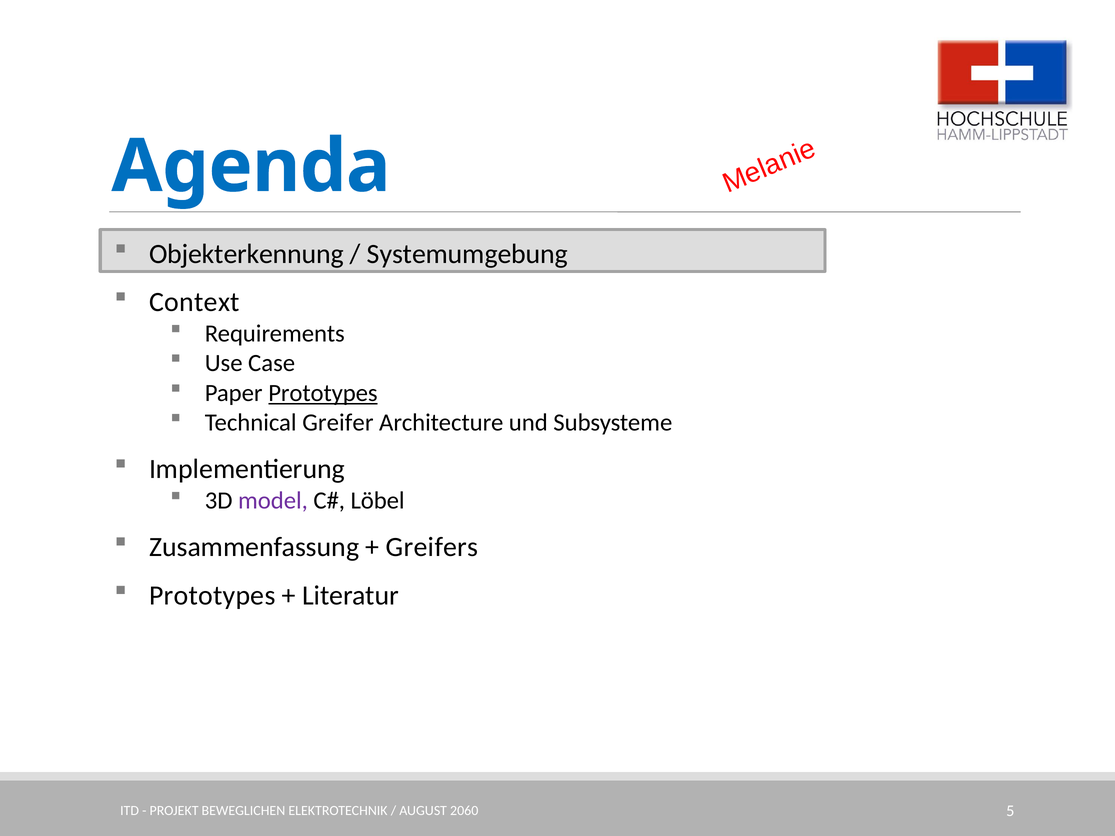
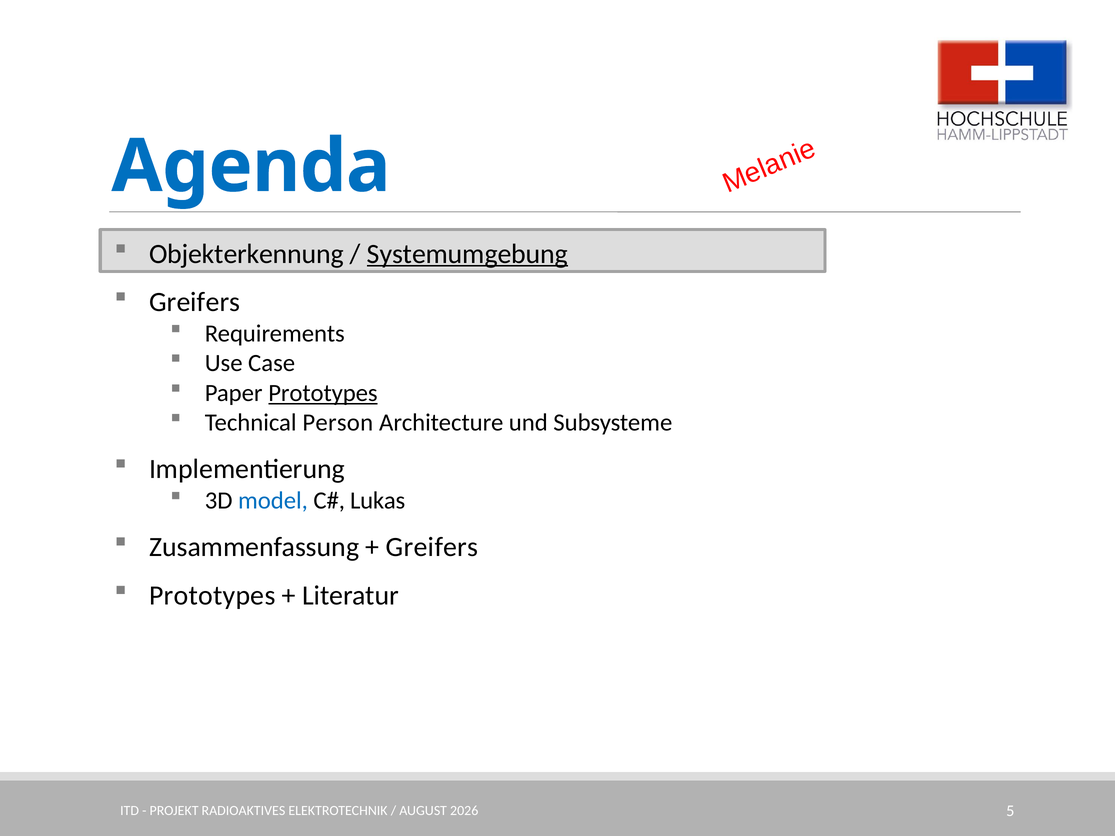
Systemumgebung underline: none -> present (467, 254)
Context: Context -> Greifers (195, 302)
Greifer: Greifer -> Person (338, 423)
model colour: purple -> blue (273, 501)
Löbel: Löbel -> Lukas (378, 501)
BEWEGLICHEN: BEWEGLICHEN -> RADIOAKTIVES (243, 811)
2060: 2060 -> 2026 (464, 811)
